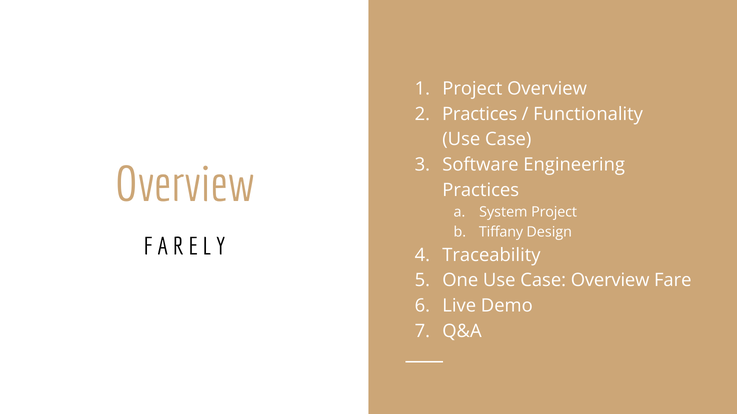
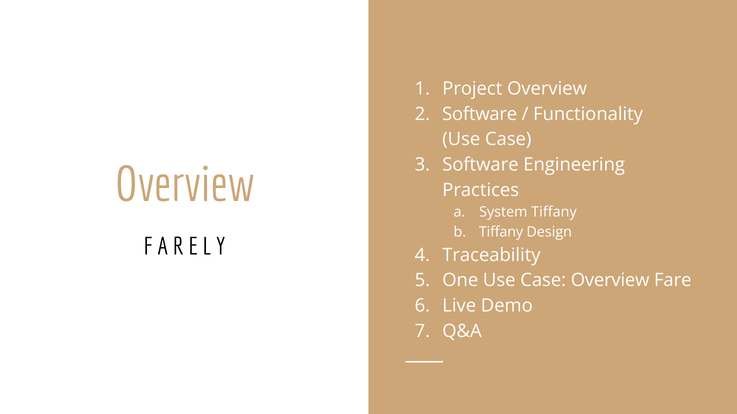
Practices: Practices -> Software (480, 114)
System Project: Project -> Tiffany (554, 212)
